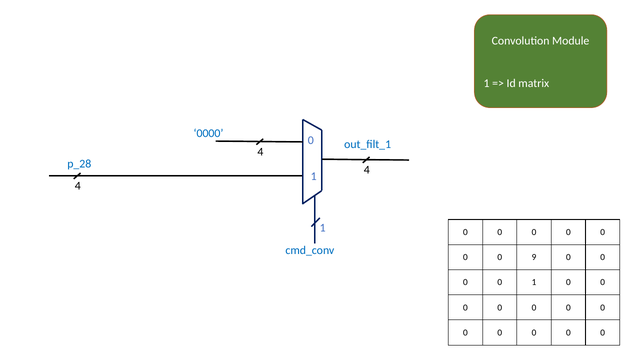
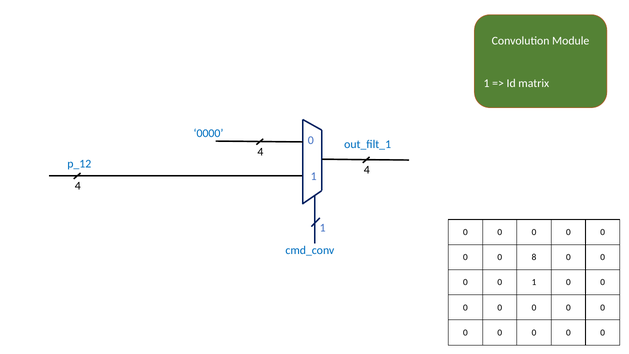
p_28: p_28 -> p_12 (79, 164)
9: 9 -> 8 (534, 257)
